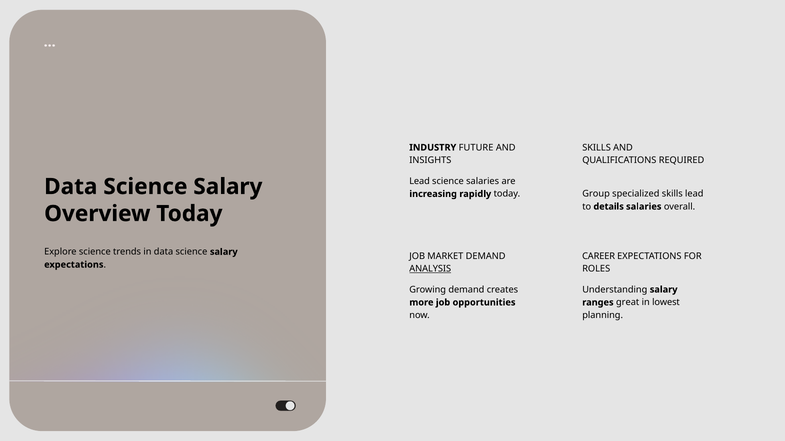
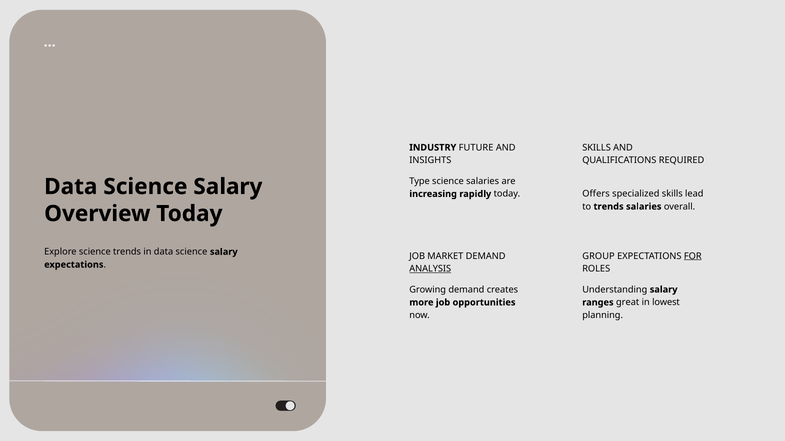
Lead: Lead -> Type (420, 181)
Group: Group -> Offers (596, 194)
to details: details -> trends (609, 207)
CAREER: CAREER -> GROUP (599, 256)
FOR underline: none -> present (693, 256)
